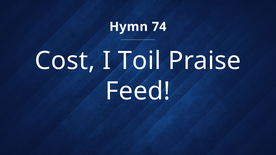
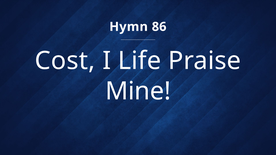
74: 74 -> 86 (159, 27)
Toil: Toil -> Life (139, 61)
Feed: Feed -> Mine (138, 91)
